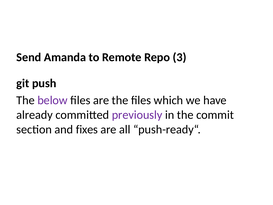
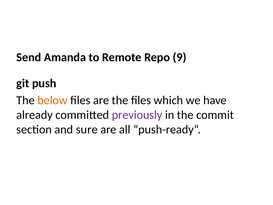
3: 3 -> 9 (180, 57)
below colour: purple -> orange (53, 100)
fixes: fixes -> sure (87, 129)
